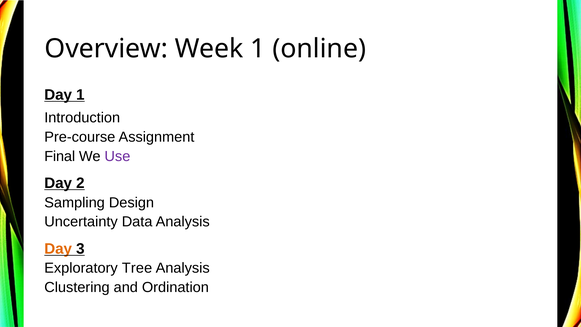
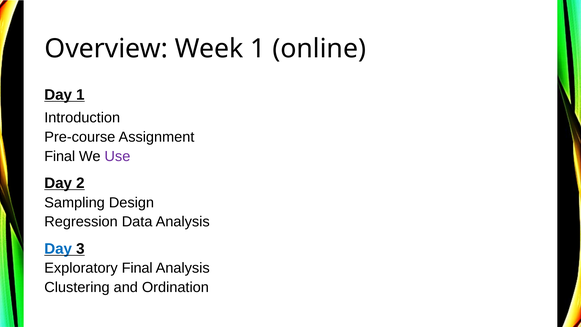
Uncertainty: Uncertainty -> Regression (81, 222)
Day colour: orange -> blue (58, 249)
Exploratory Tree: Tree -> Final (137, 268)
